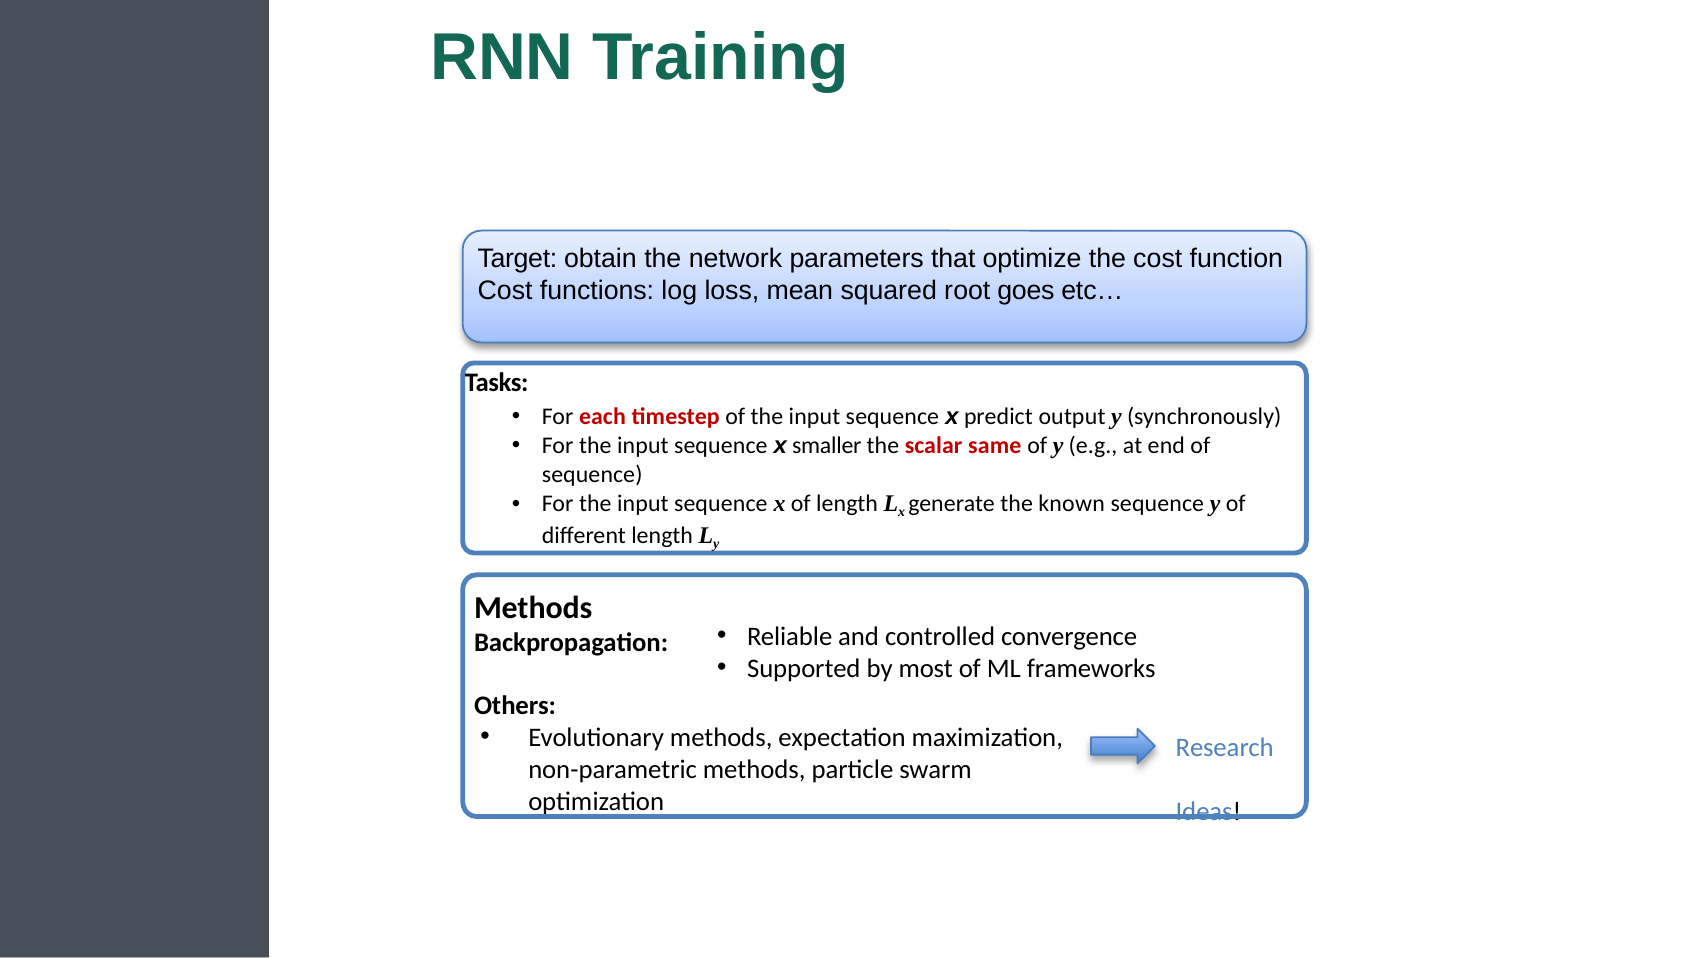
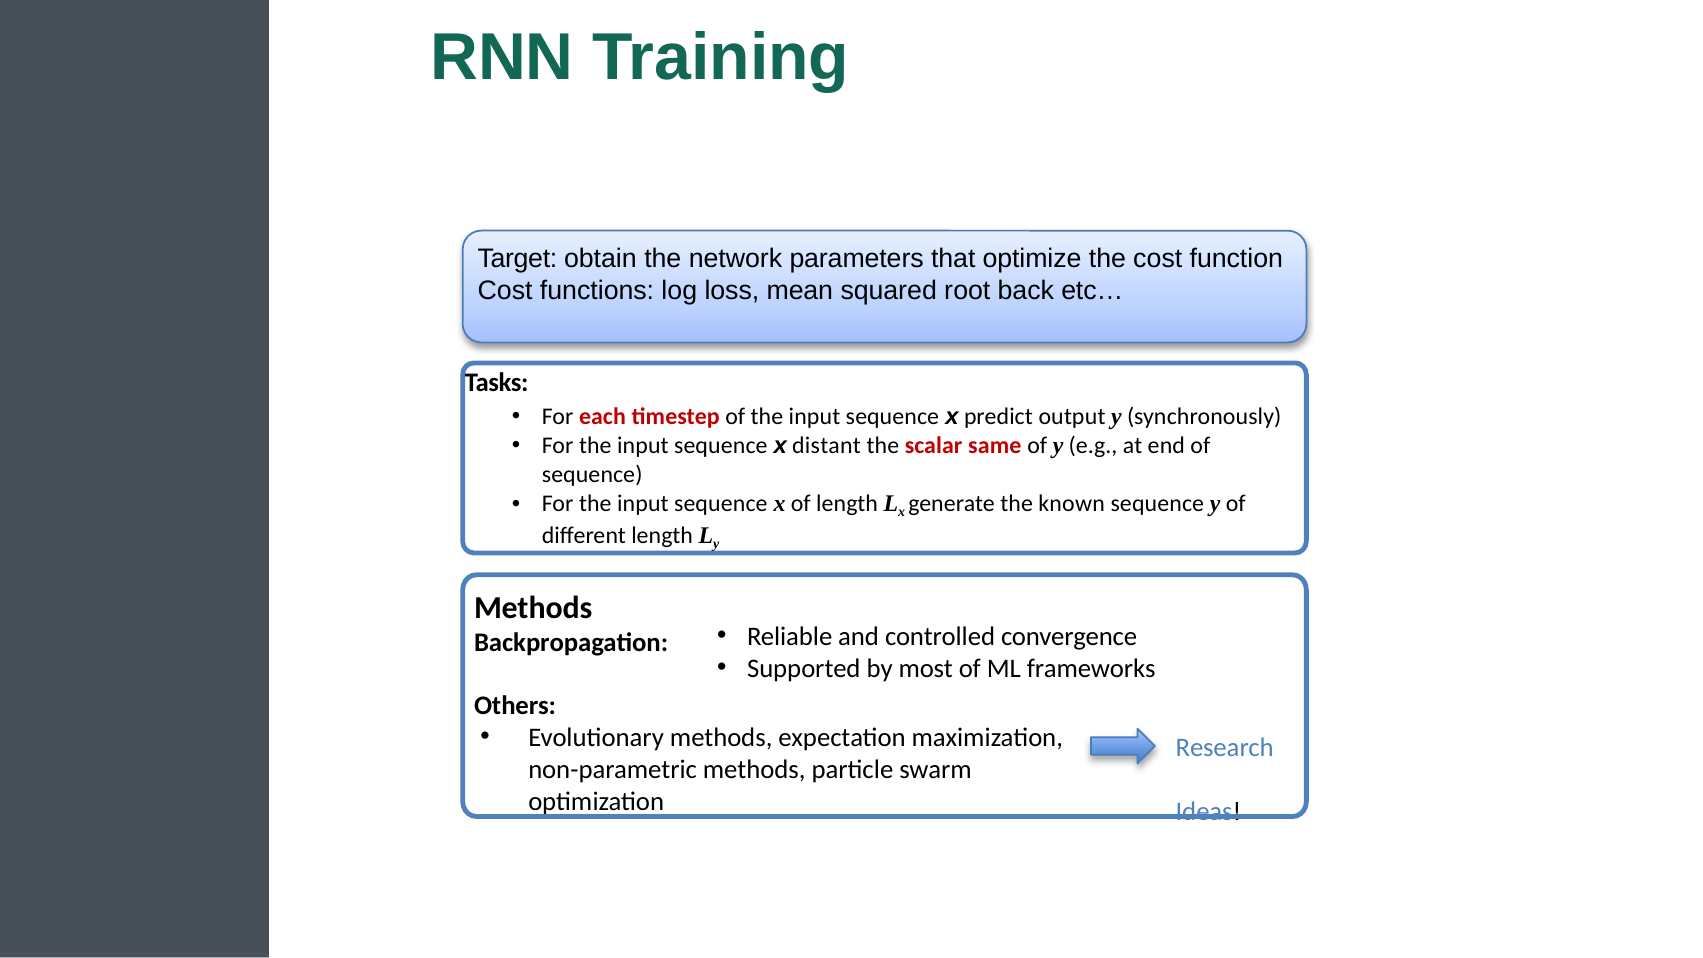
goes: goes -> back (1026, 291)
smaller: smaller -> distant (827, 446)
